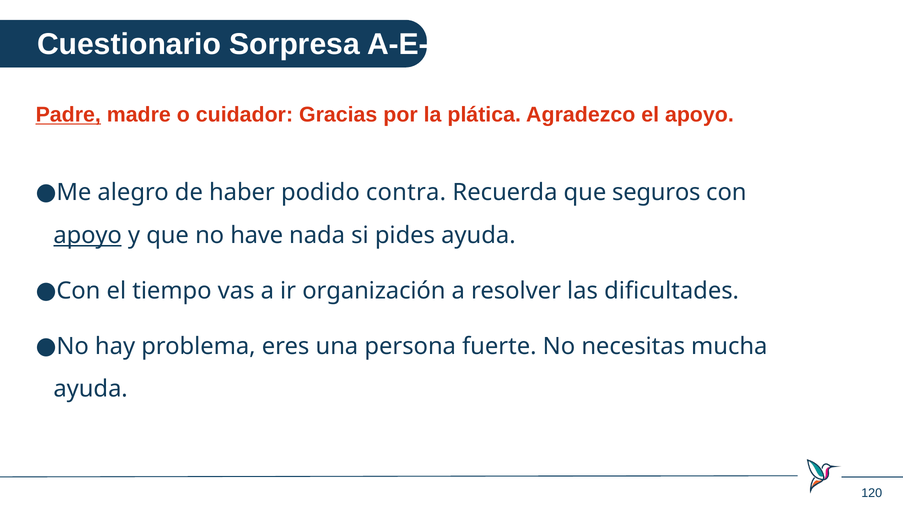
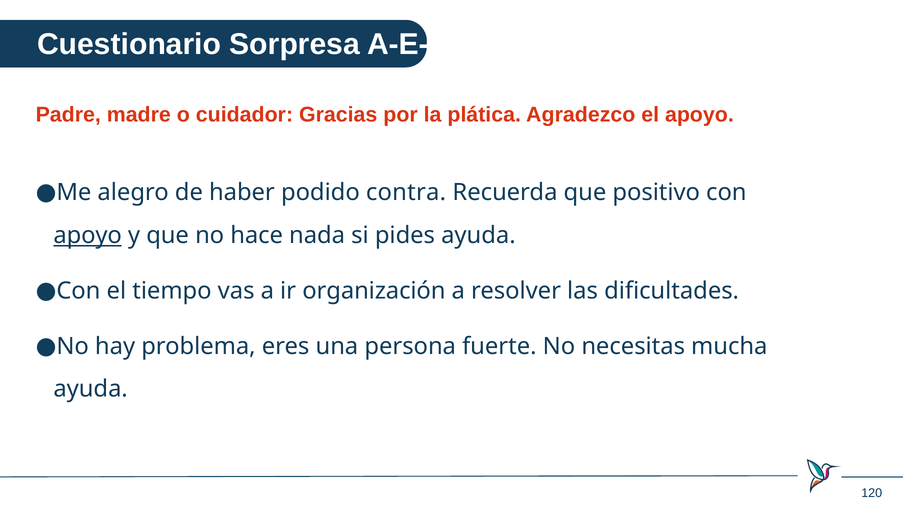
Padre underline: present -> none (68, 115)
seguros: seguros -> positivo (656, 192)
have: have -> hace (257, 235)
